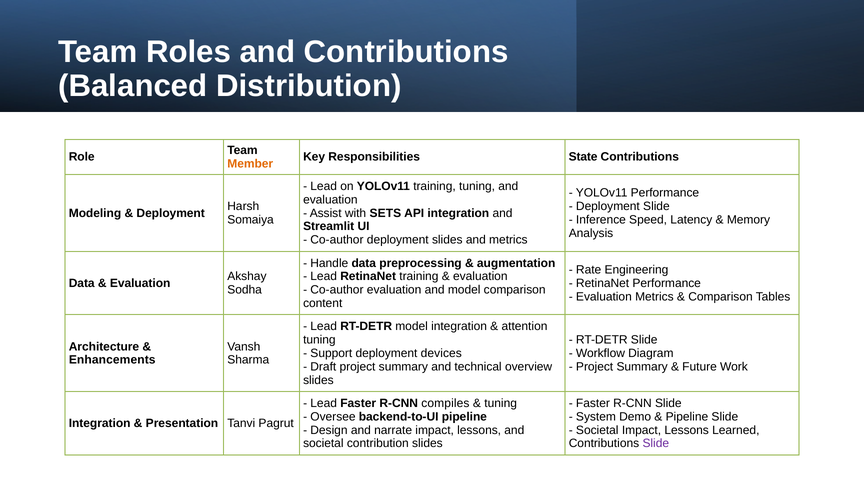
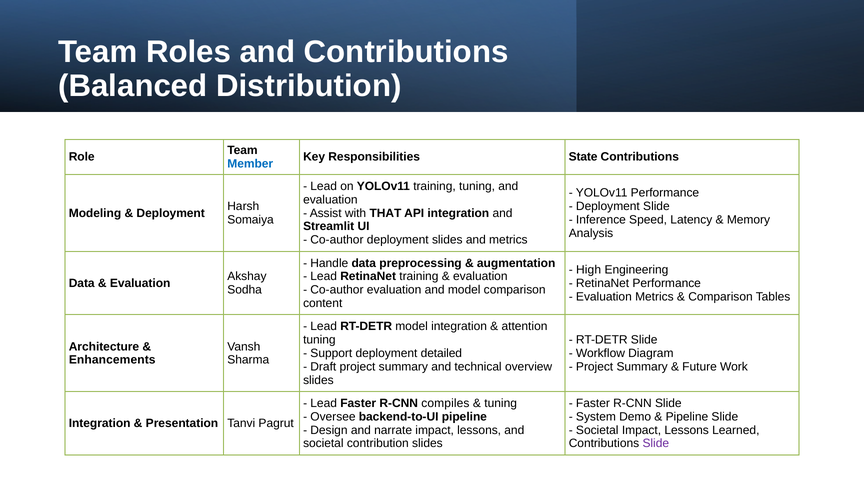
Member colour: orange -> blue (250, 164)
SETS: SETS -> THAT (385, 213)
Rate: Rate -> High (589, 270)
devices: devices -> detailed (441, 353)
